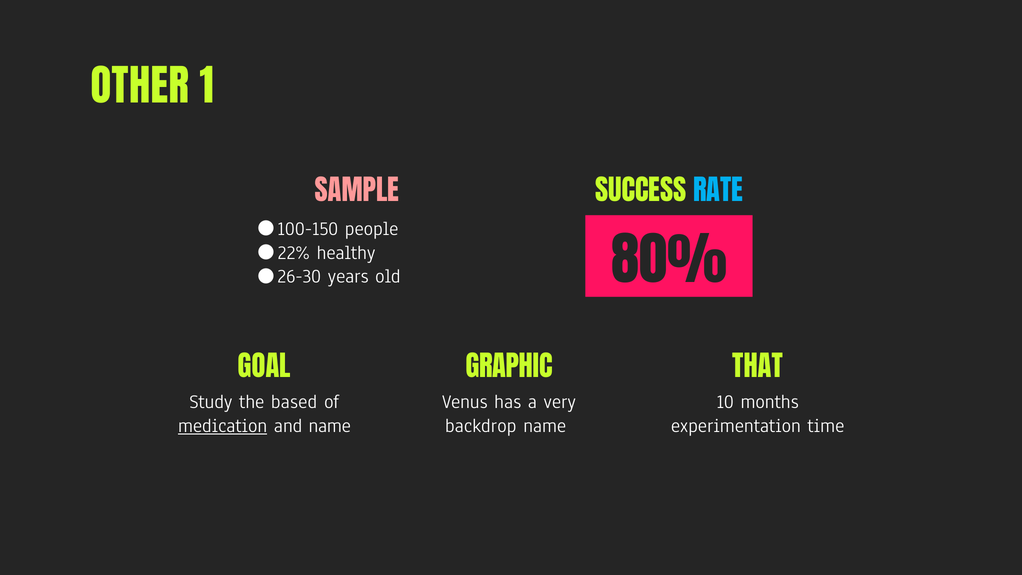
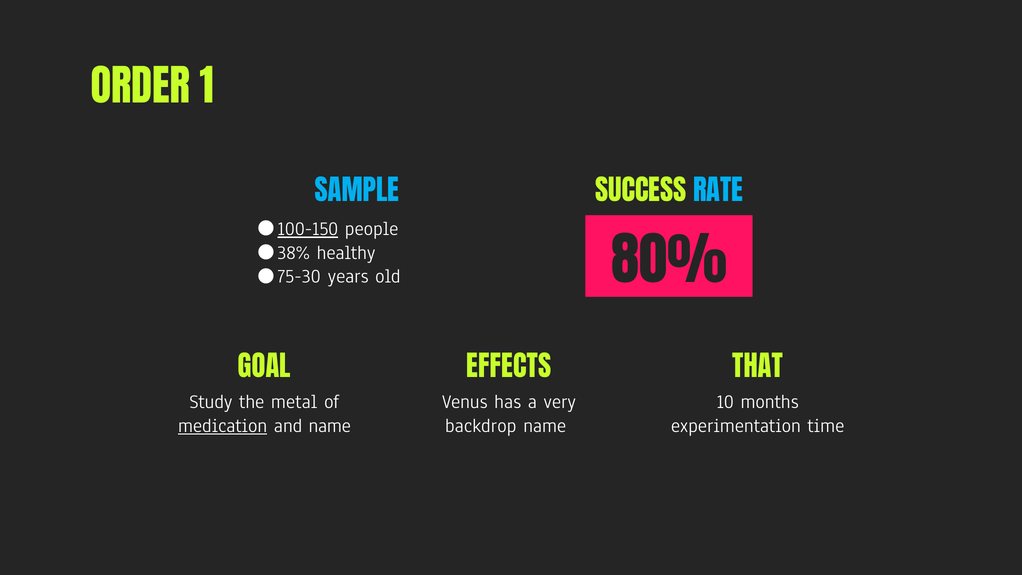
OTHER: OTHER -> ORDER (140, 88)
SAMPLE colour: pink -> light blue (357, 192)
100-150 underline: none -> present (308, 229)
22%: 22% -> 38% (294, 252)
26-30: 26-30 -> 75-30 (299, 276)
GRAPHIC: GRAPHIC -> EFFECTS (509, 368)
based: based -> metal (294, 402)
